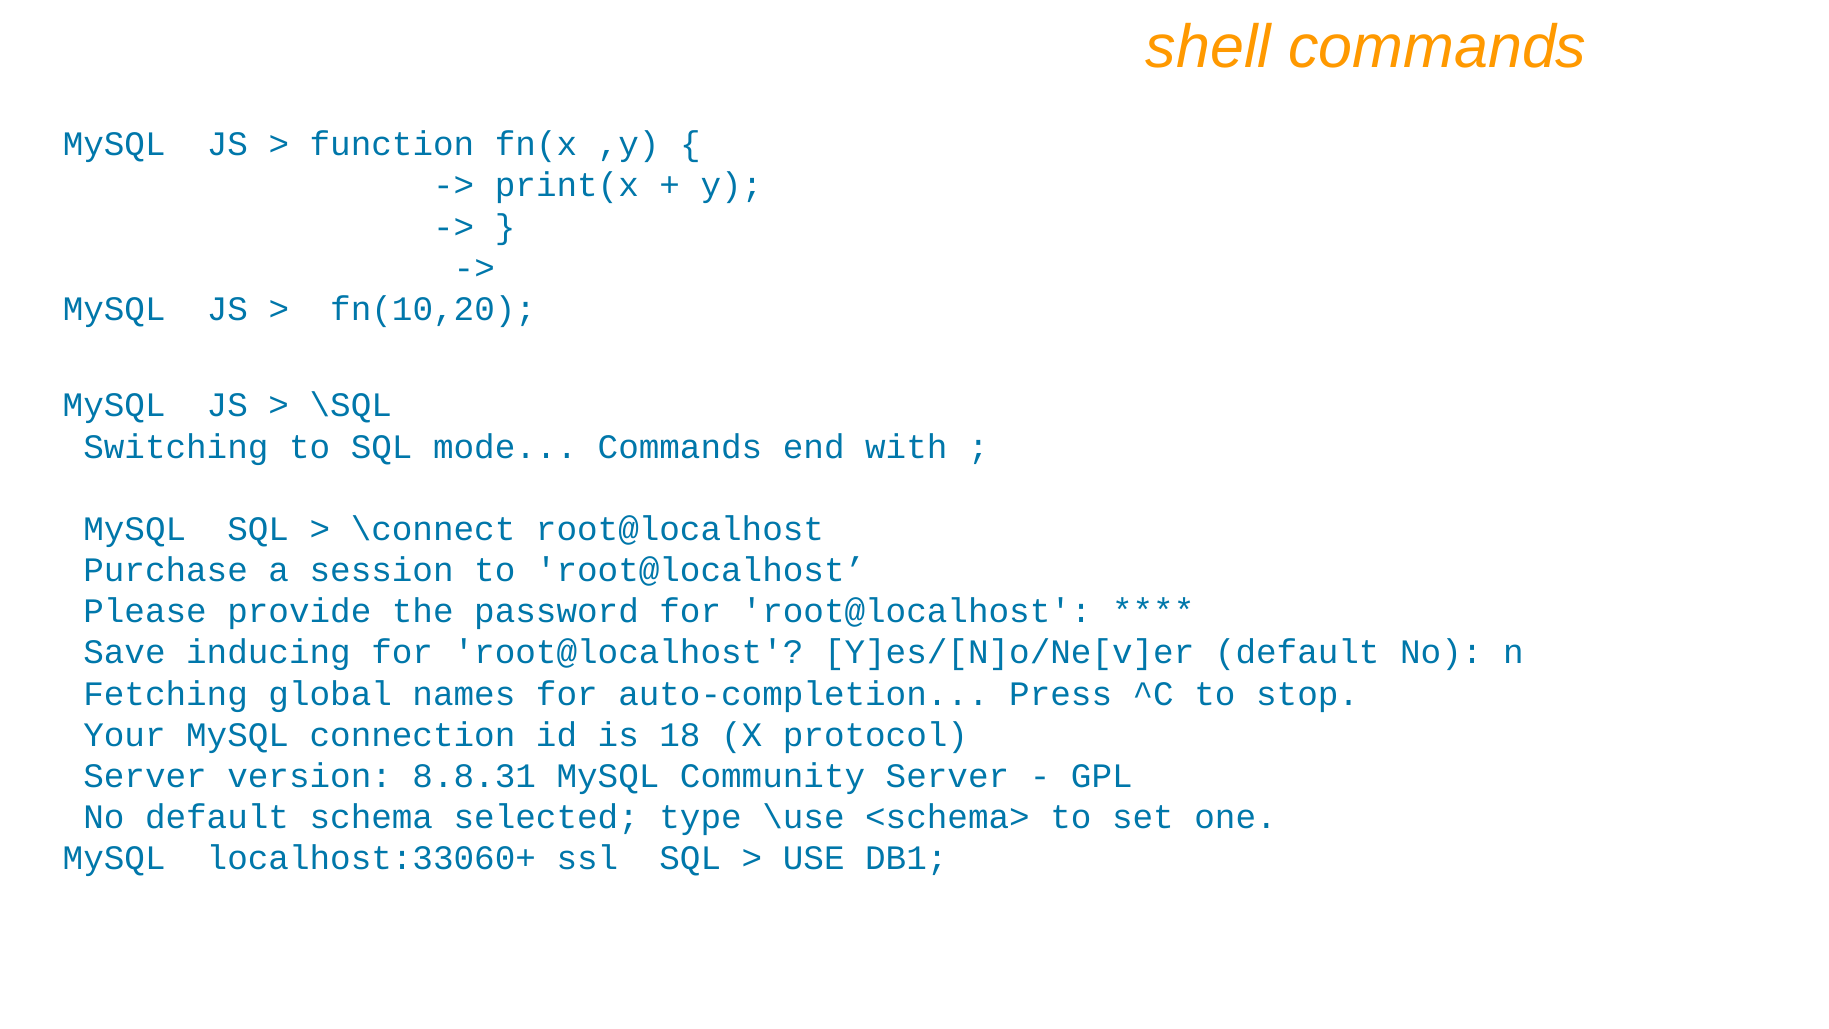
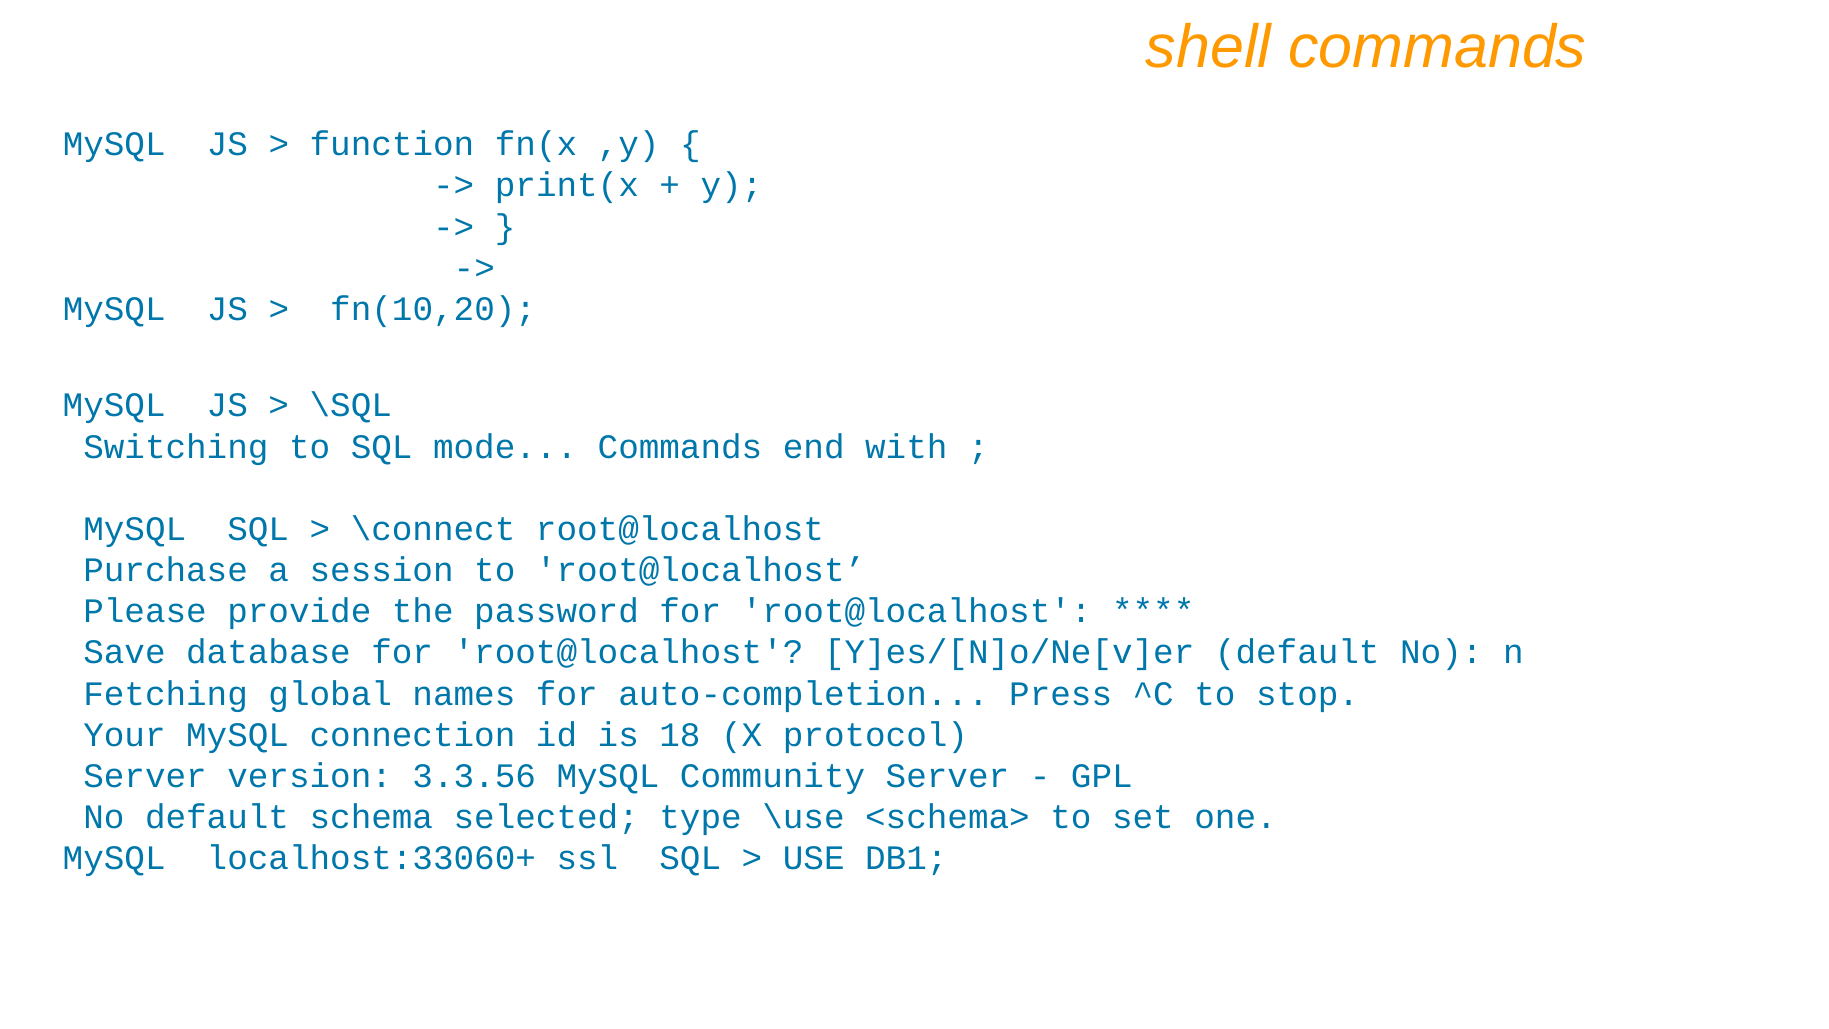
inducing: inducing -> database (268, 652)
8.8.31: 8.8.31 -> 3.3.56 (474, 776)
